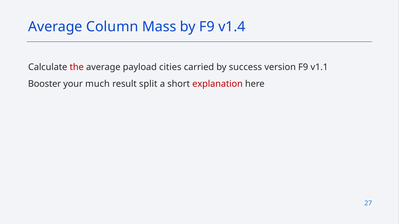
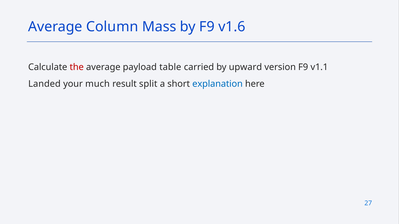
v1.4: v1.4 -> v1.6 (232, 27)
cities: cities -> table (170, 67)
success: success -> upward (245, 67)
Booster: Booster -> Landed (44, 84)
explanation colour: red -> blue (218, 84)
